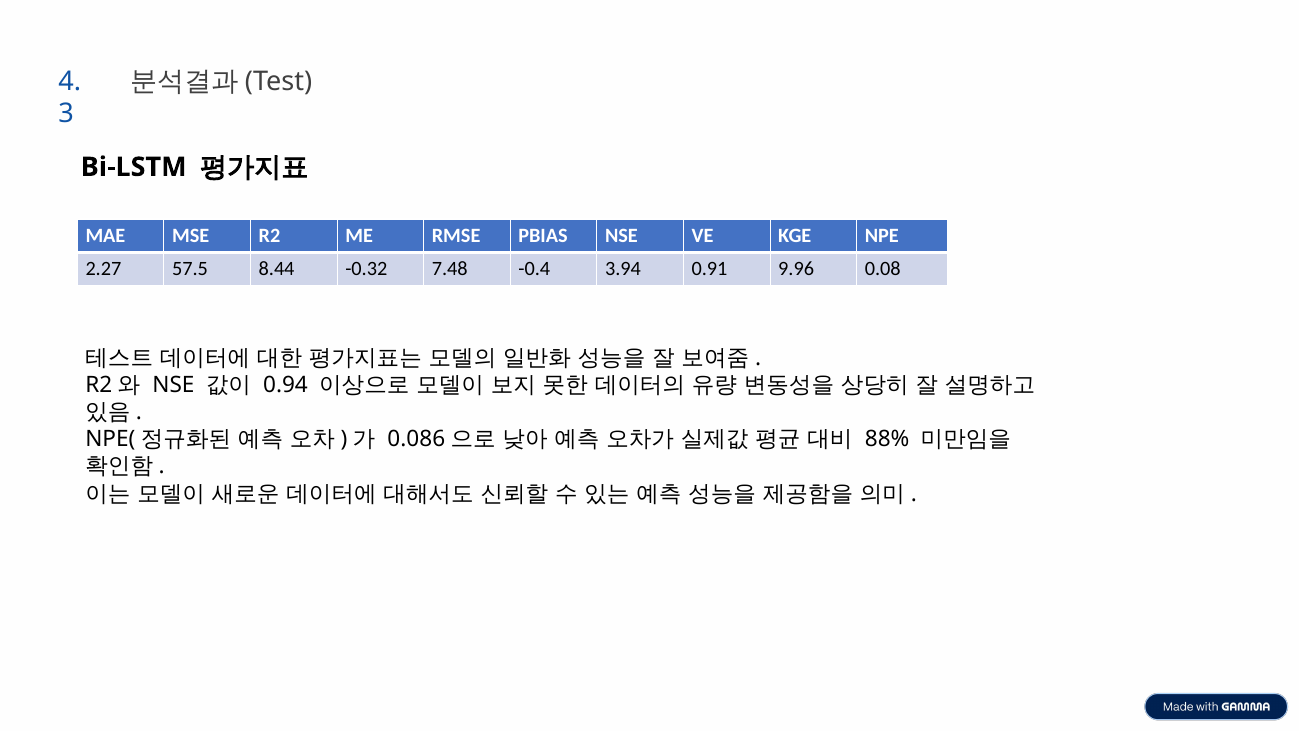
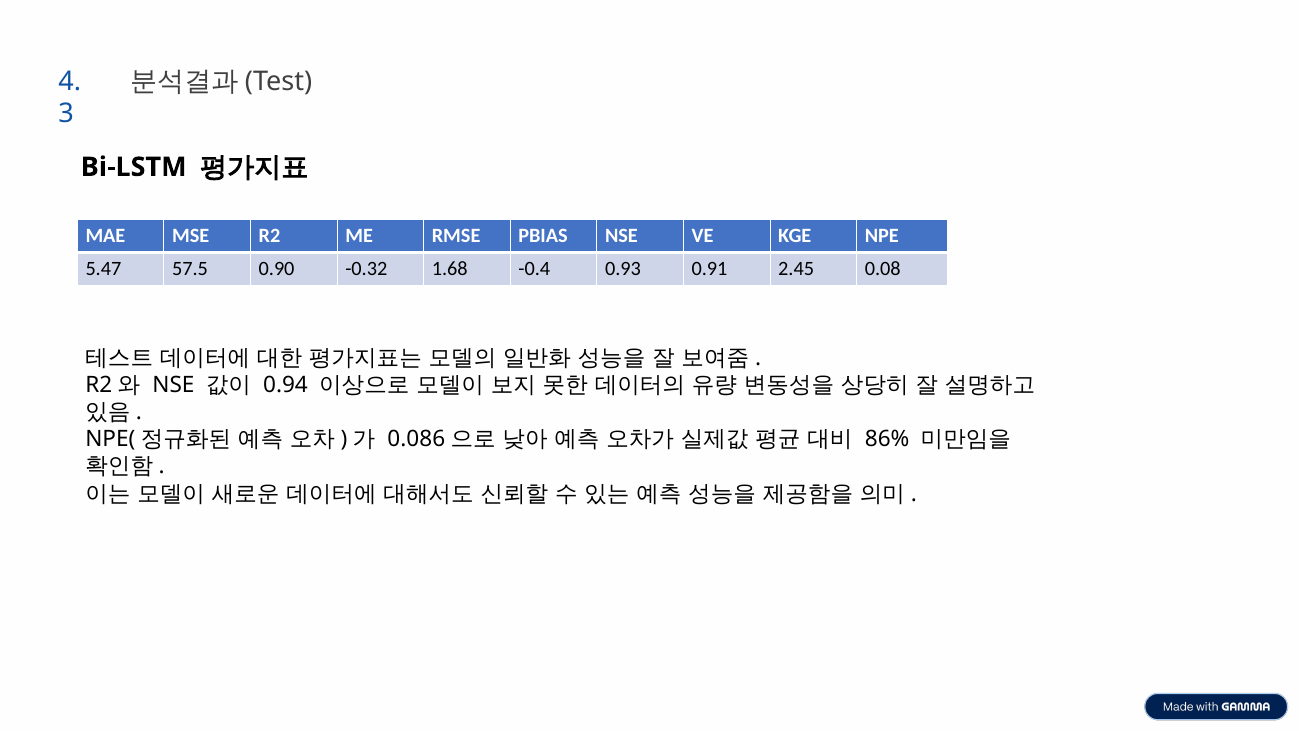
2.27: 2.27 -> 5.47 (103, 269)
8.44: 8.44 -> 0.90 (277, 269)
7.48: 7.48 -> 1.68 (450, 269)
3.94: 3.94 -> 0.93 (623, 269)
9.96: 9.96 -> 2.45 (796, 269)
88%: 88% -> 86% (887, 439)
